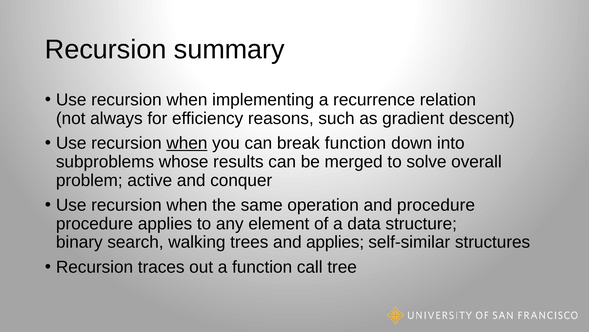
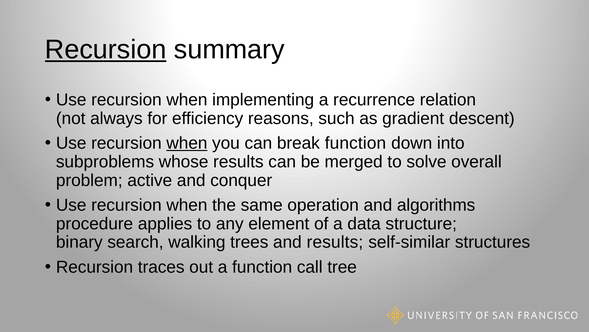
Recursion underline: none -> present (106, 49)
and procedure: procedure -> algorithms (436, 205)
and applies: applies -> results (335, 242)
